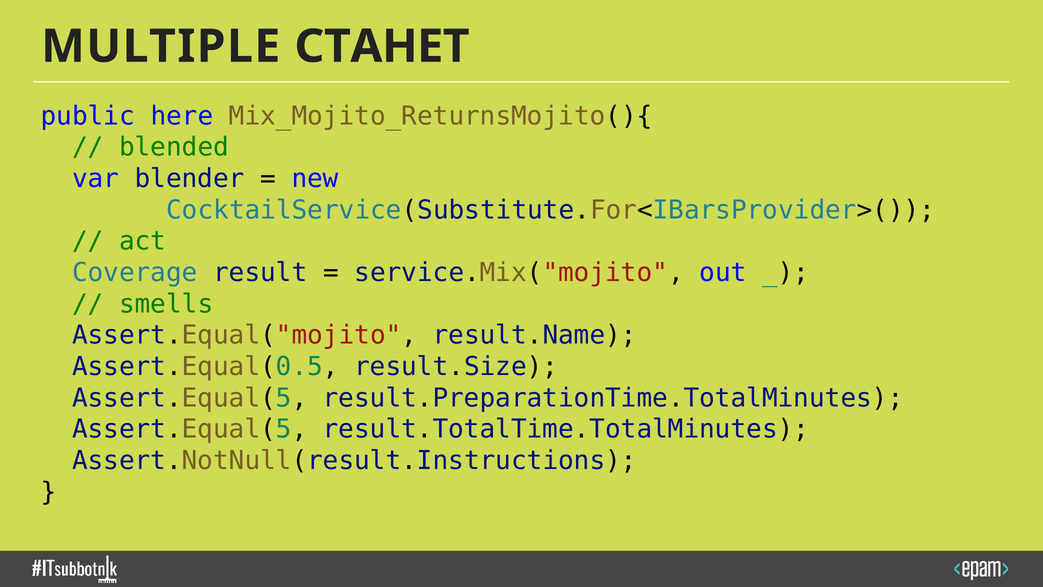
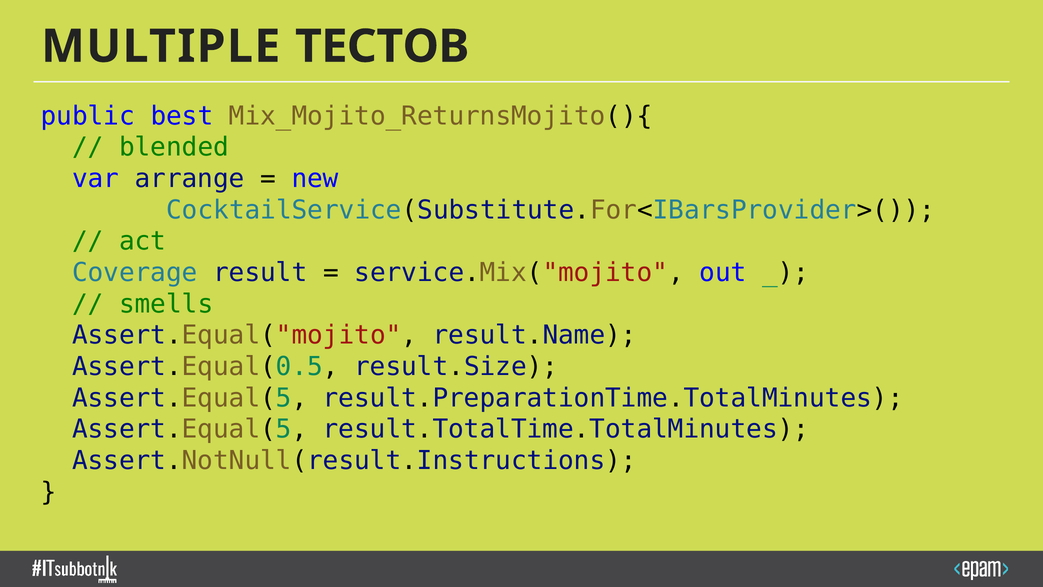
СТАНЕТ: СТАНЕТ -> ТЕСТОВ (382, 47)
here: here -> best (182, 116)
blender: blender -> arrange (190, 179)
